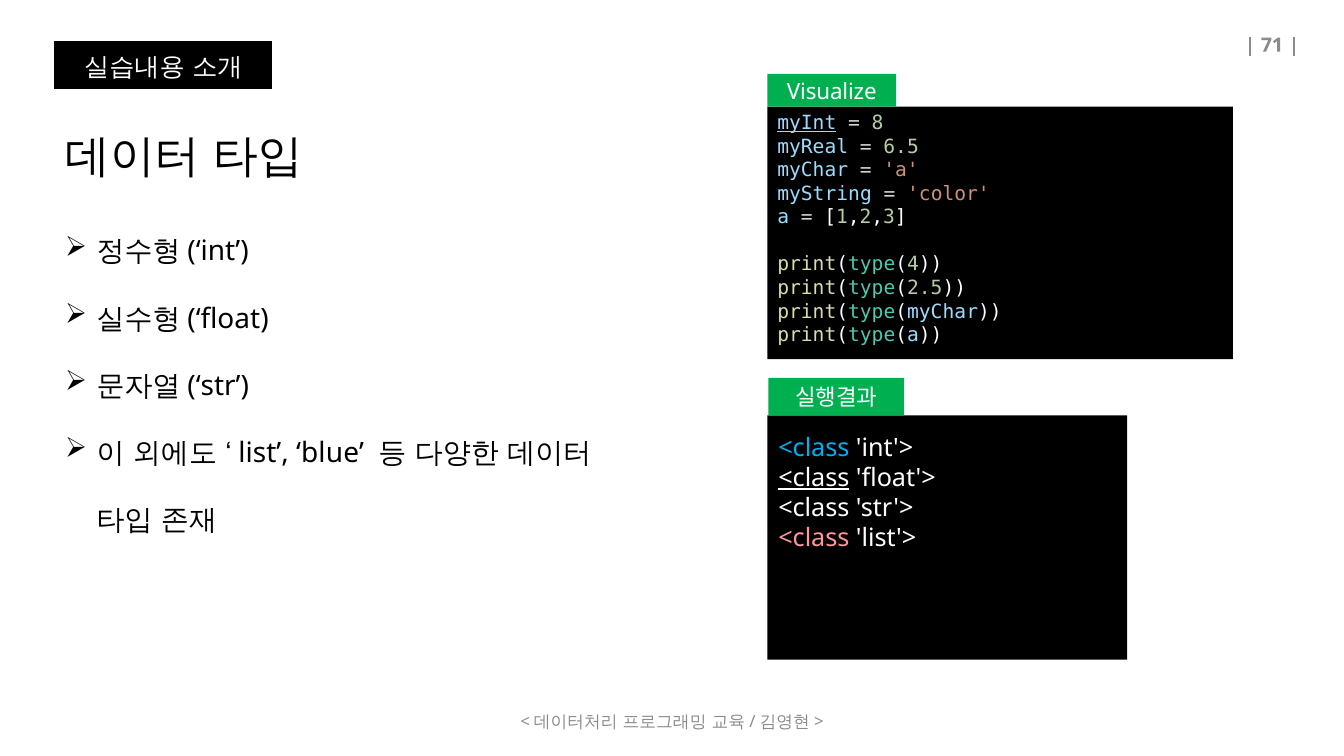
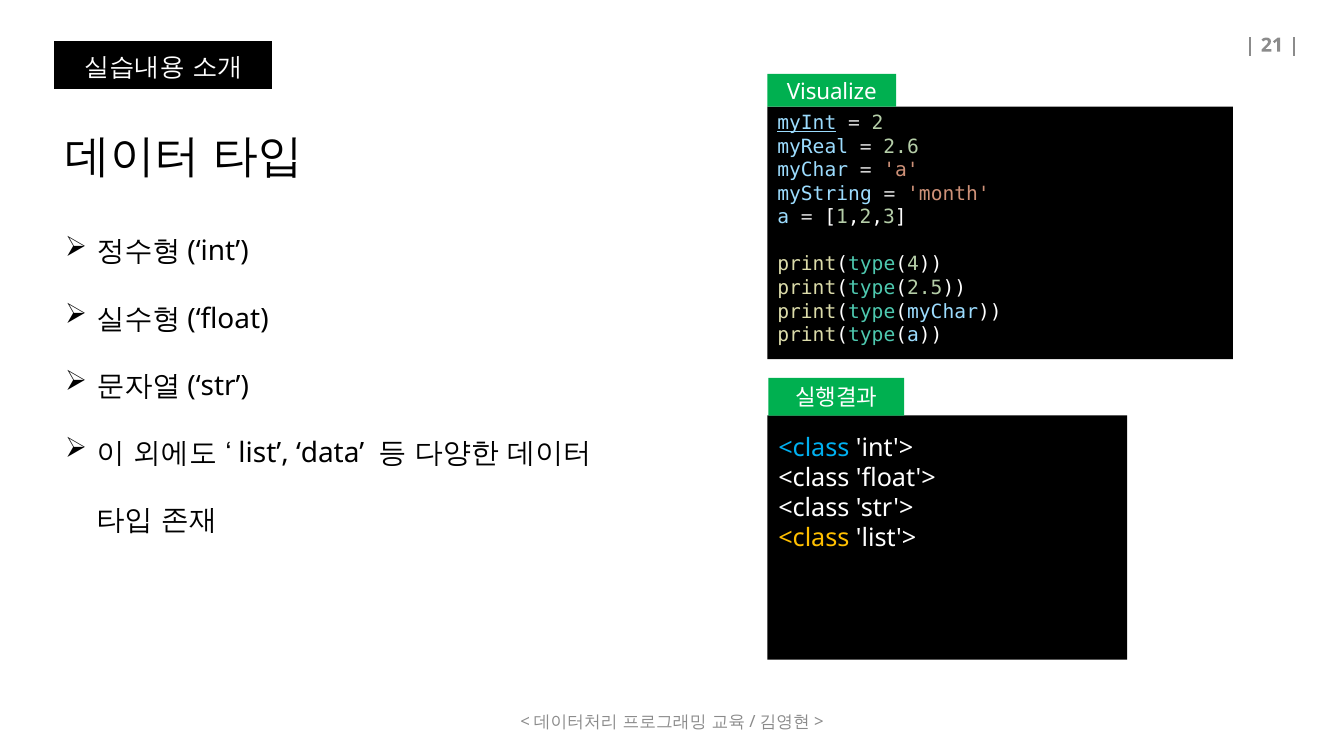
71: 71 -> 21 (1272, 45)
8: 8 -> 2 (878, 123)
6.5: 6.5 -> 2.6 (901, 147)
color: color -> month (948, 194)
blue: blue -> data (330, 453)
<class underline: present -> none (814, 478)
<class colour: pink -> yellow (814, 539)
